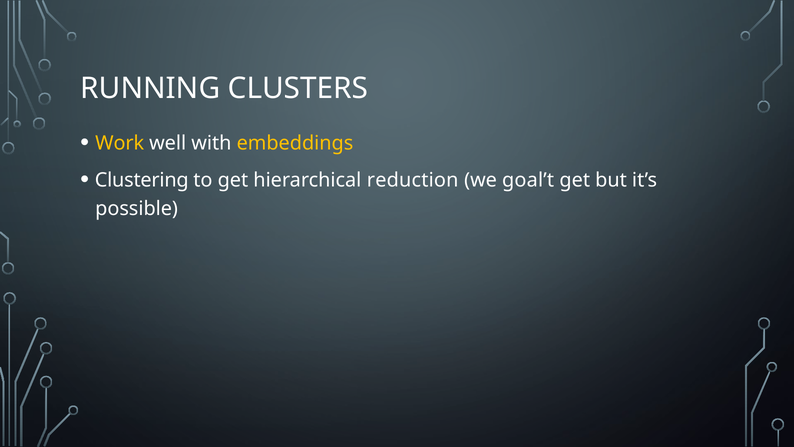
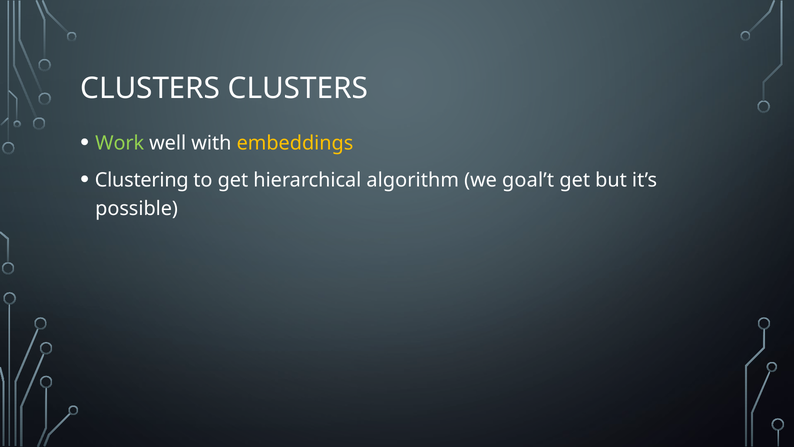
RUNNING: RUNNING -> CLUSTERS (150, 88)
Work colour: yellow -> light green (120, 143)
reduction: reduction -> algorithm (413, 180)
